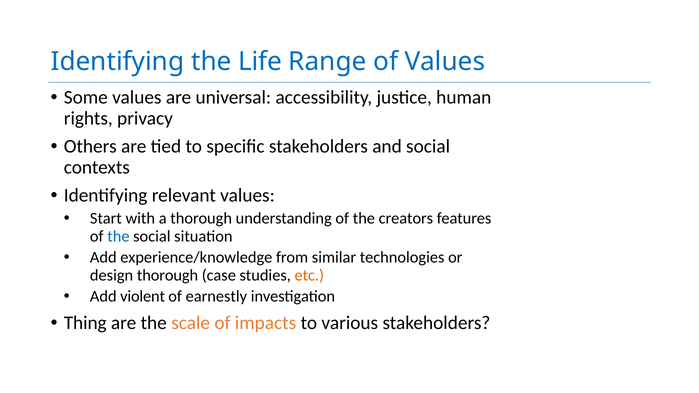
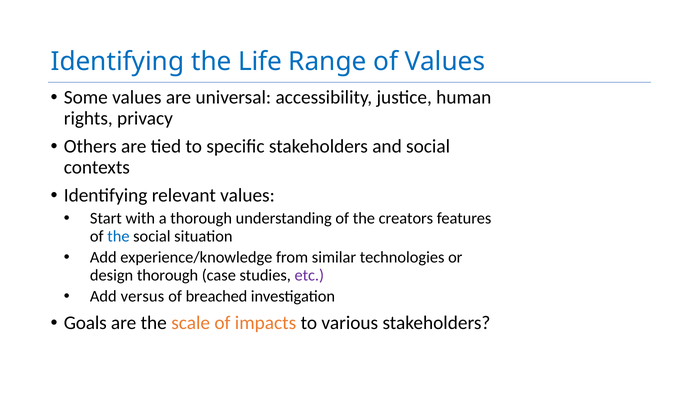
etc colour: orange -> purple (309, 275)
violent: violent -> versus (142, 297)
earnestly: earnestly -> breached (216, 297)
Thing: Thing -> Goals (85, 323)
